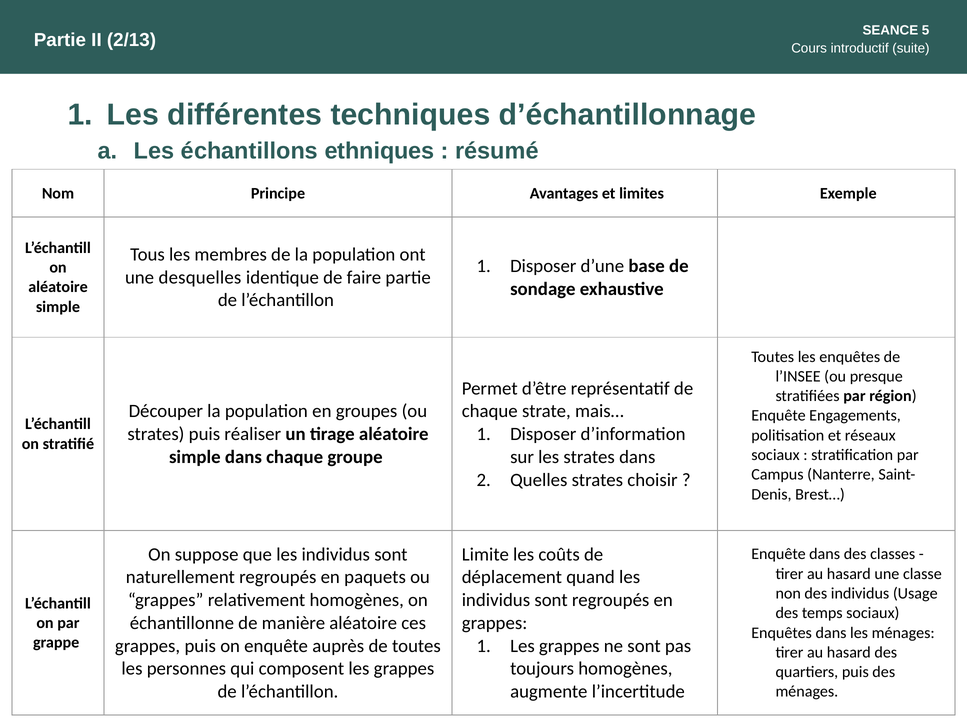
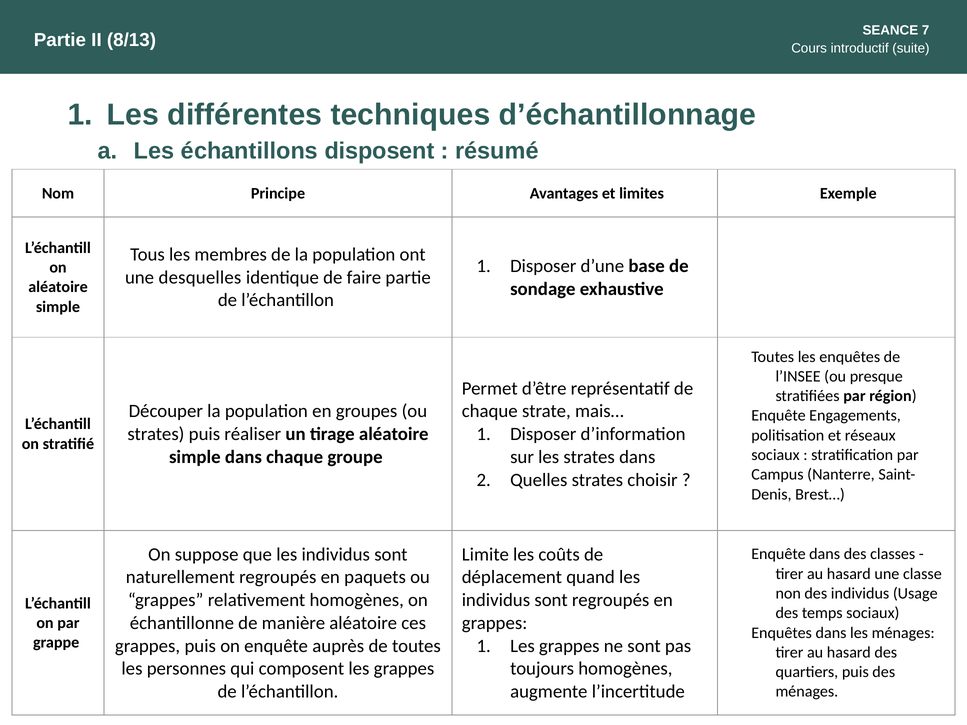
5: 5 -> 7 (926, 30)
2/13: 2/13 -> 8/13 (131, 40)
ethniques: ethniques -> disposent (379, 151)
